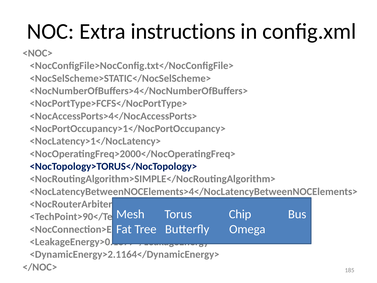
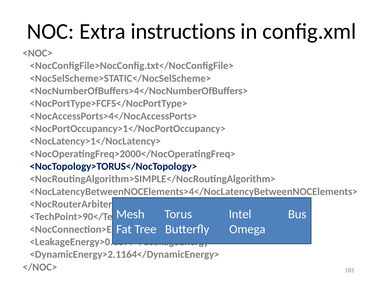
Chip: Chip -> Intel (240, 214)
